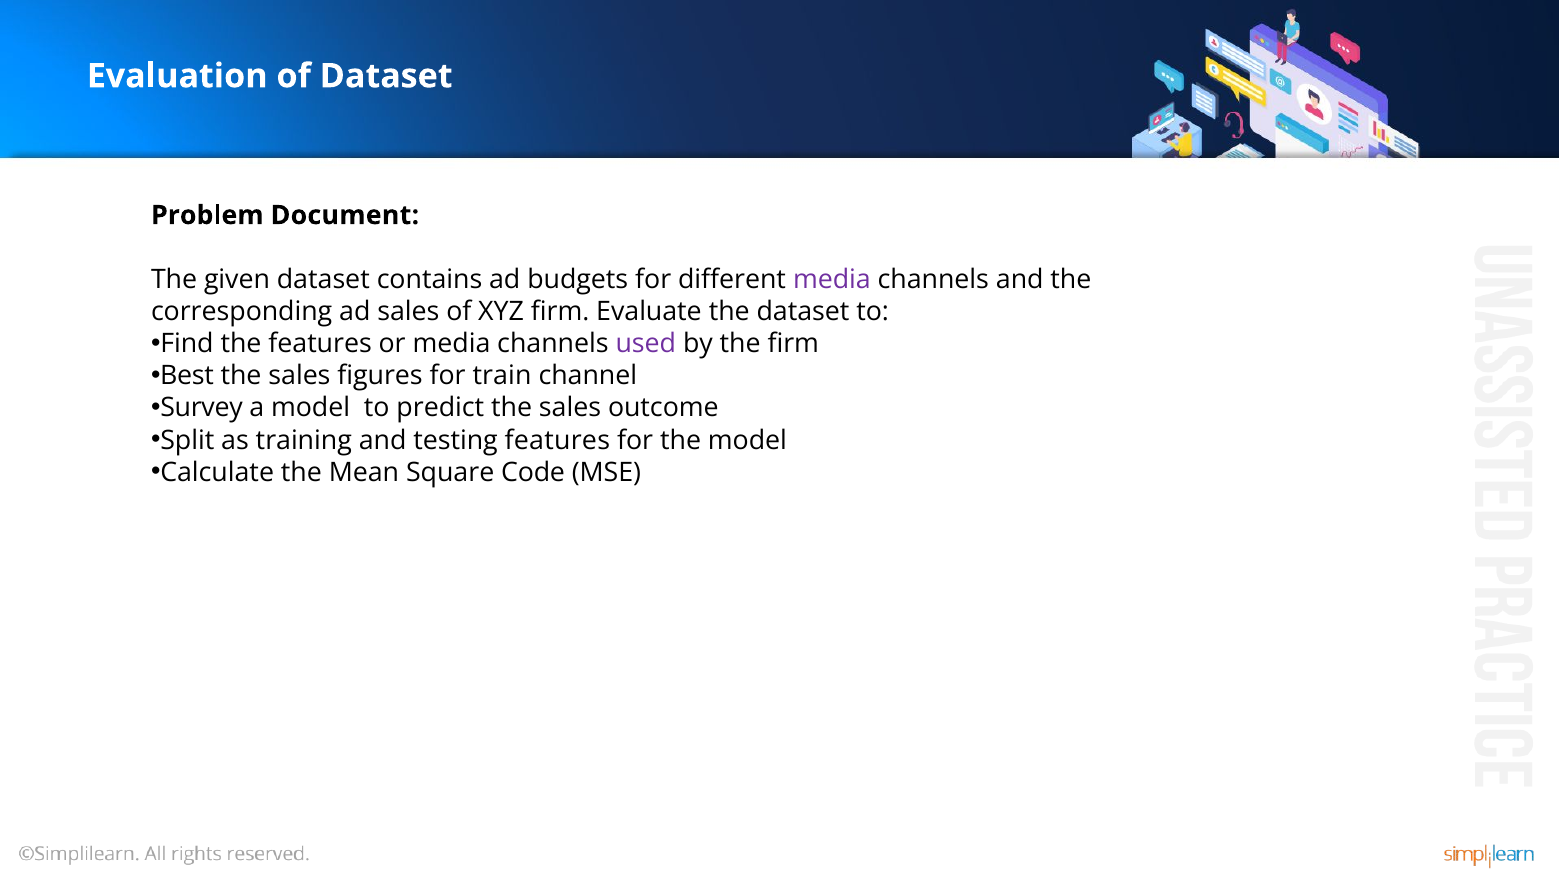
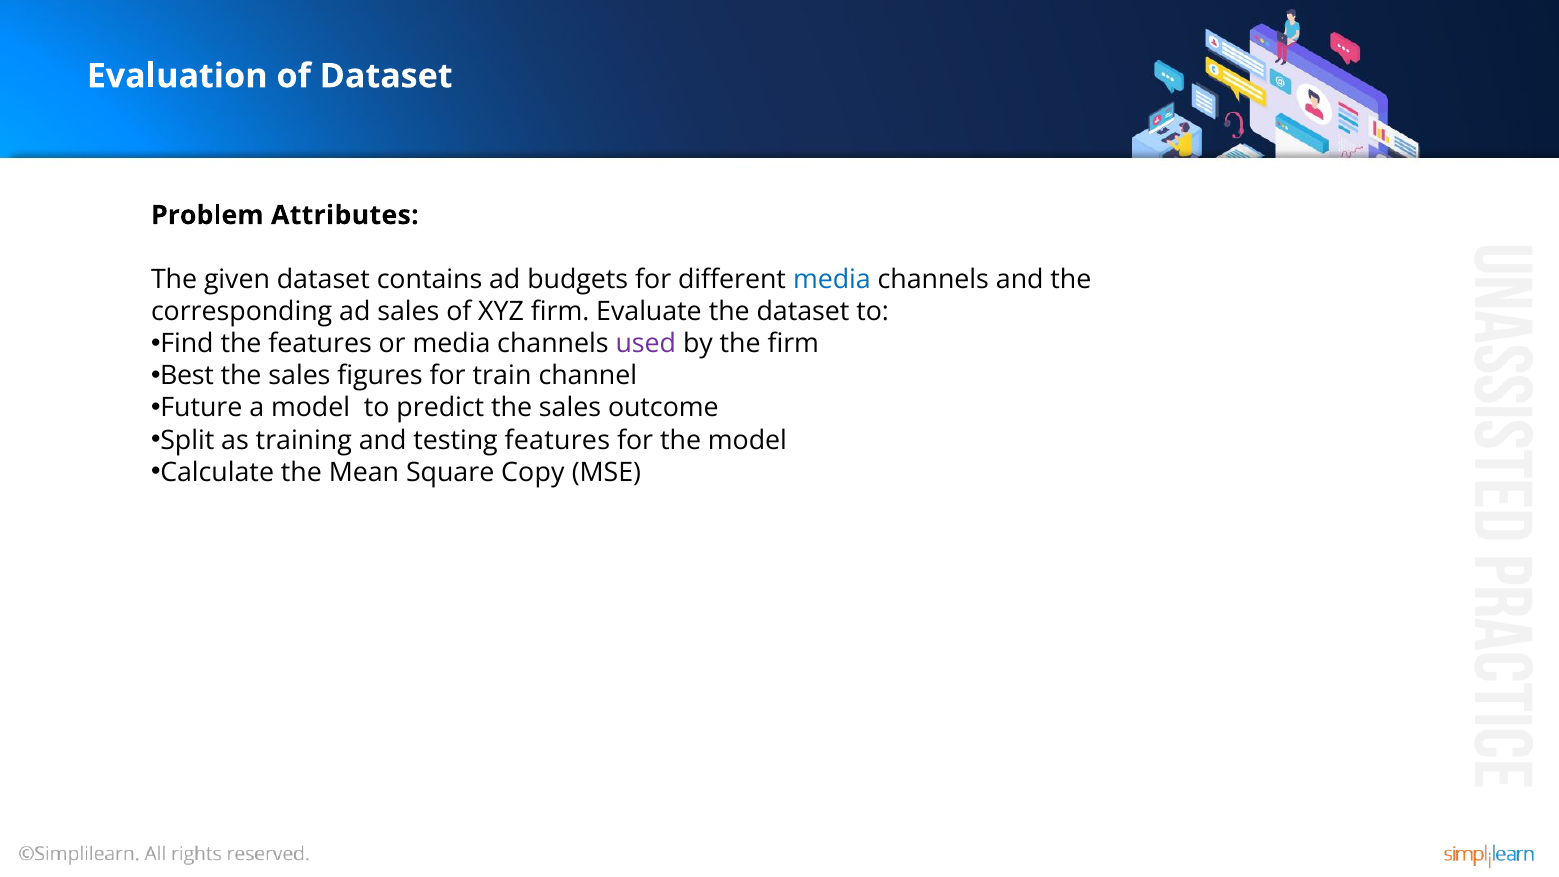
Document: Document -> Attributes (345, 215)
media colour: purple -> blue (832, 280)
Survey: Survey -> Future (201, 408)
Code: Code -> Copy (533, 472)
